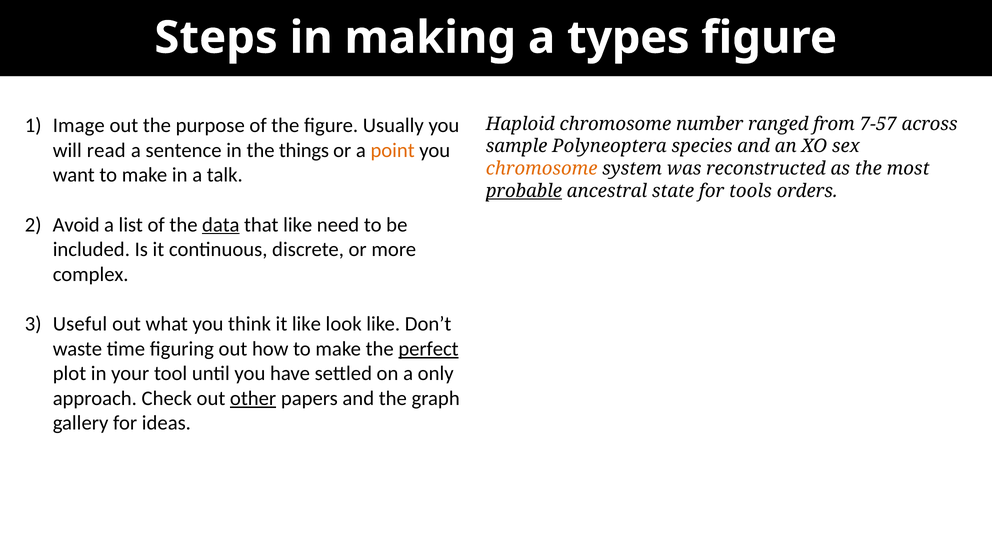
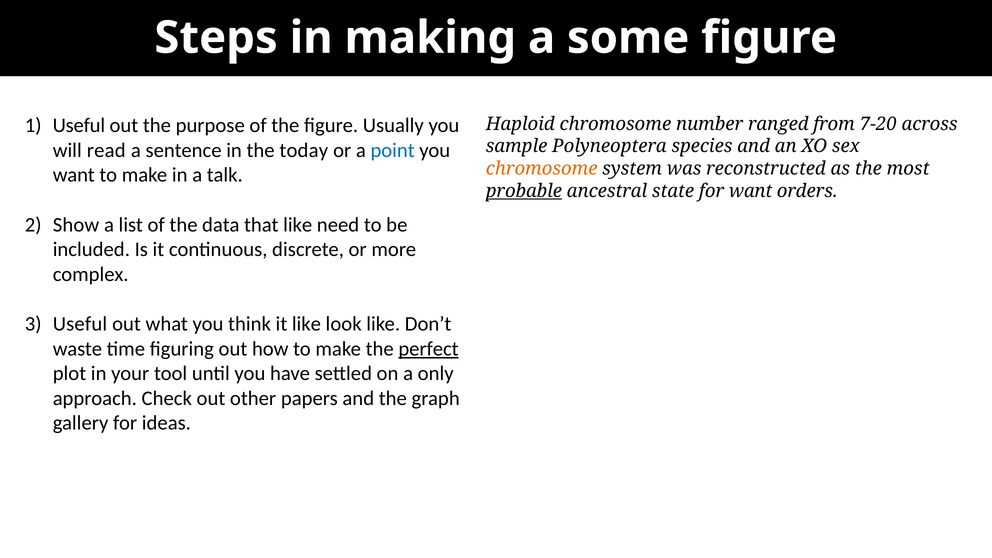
types: types -> some (628, 38)
Image: Image -> Useful (79, 125)
7-57: 7-57 -> 7-20 (878, 124)
things: things -> today (304, 150)
point colour: orange -> blue (393, 150)
for tools: tools -> want (751, 191)
Avoid: Avoid -> Show (76, 225)
data underline: present -> none (221, 225)
other underline: present -> none (253, 398)
